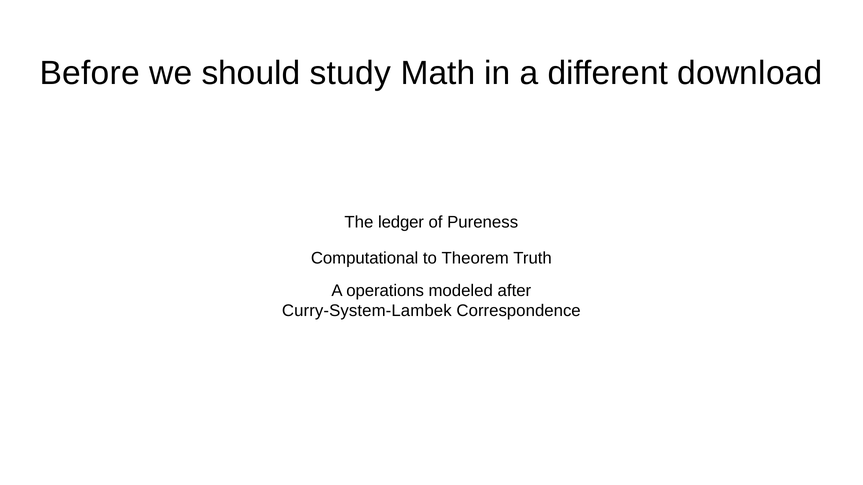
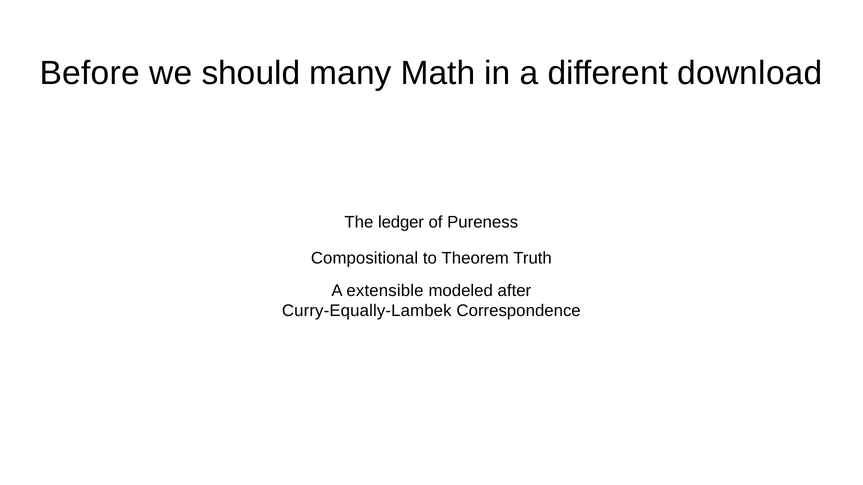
study: study -> many (350, 73)
Computational: Computational -> Compositional (365, 258)
operations: operations -> extensible (385, 291)
Curry-System-Lambek: Curry-System-Lambek -> Curry-Equally-Lambek (367, 311)
